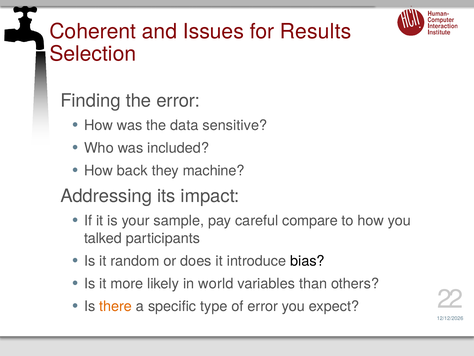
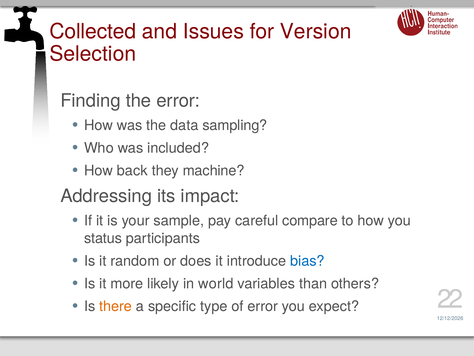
Coherent: Coherent -> Collected (93, 31)
Results: Results -> Version (316, 31)
sensitive: sensitive -> sampling (235, 125)
talked: talked -> status (103, 238)
bias colour: black -> blue (307, 261)
